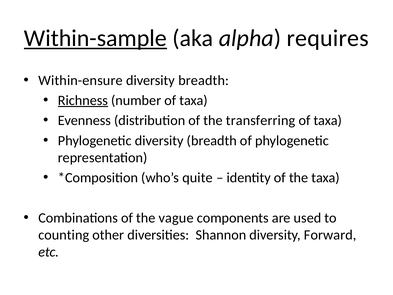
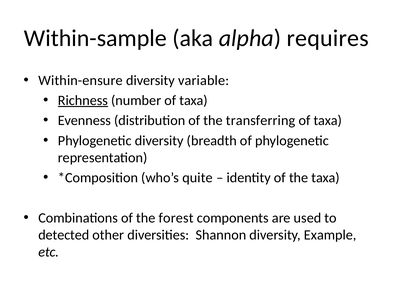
Within-sample underline: present -> none (95, 38)
breadth: breadth -> variable (204, 80)
vague: vague -> forest (176, 218)
counting: counting -> detected (64, 235)
Forward: Forward -> Example (330, 235)
